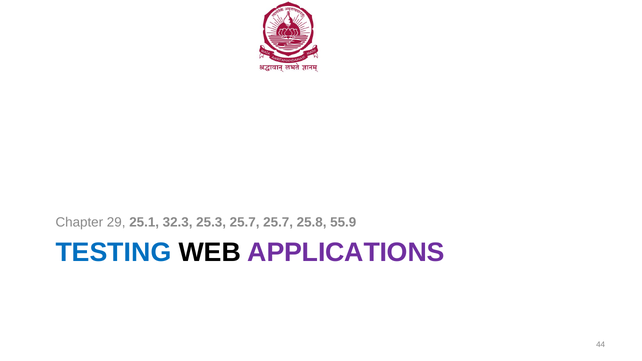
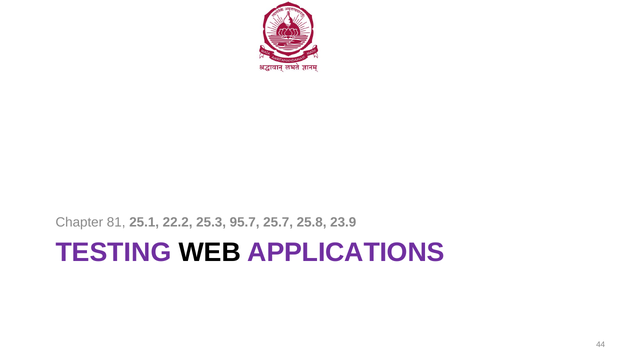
29: 29 -> 81 (116, 223)
32.3: 32.3 -> 22.2 (178, 223)
25.3 25.7: 25.7 -> 95.7 (245, 223)
55.9: 55.9 -> 23.9 (343, 223)
TESTING colour: blue -> purple (113, 252)
